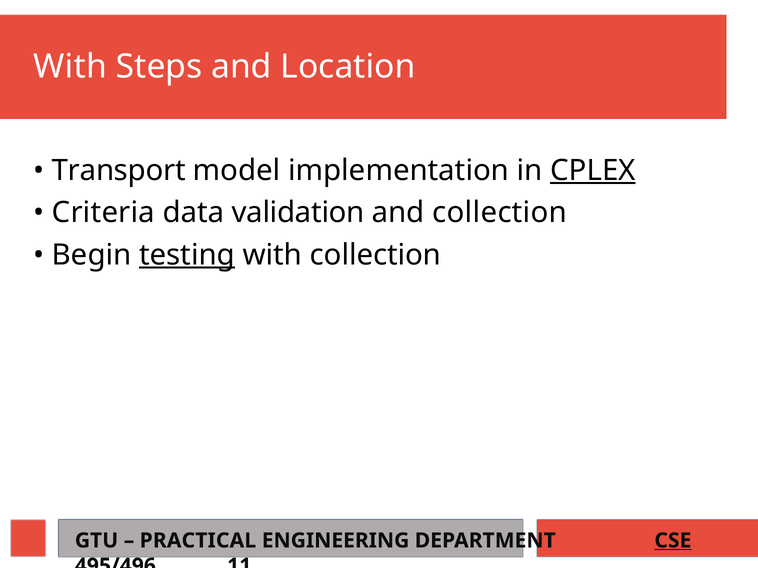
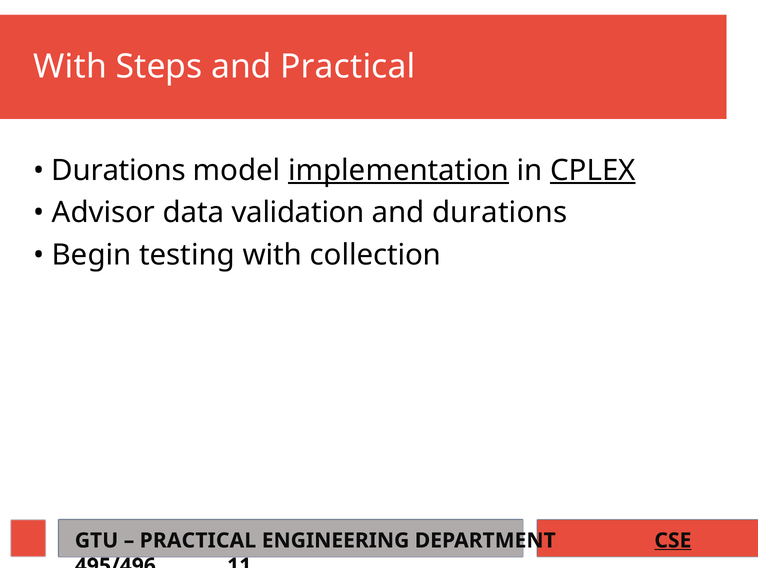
and Location: Location -> Practical (348, 67)
Transport: Transport -> Durations (119, 171)
implementation underline: none -> present (399, 171)
Criteria: Criteria -> Advisor (104, 213)
and collection: collection -> durations (500, 213)
testing underline: present -> none (187, 255)
